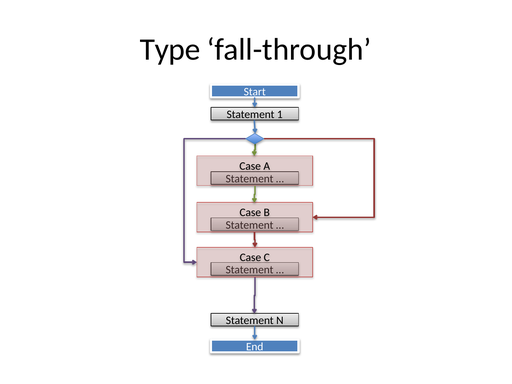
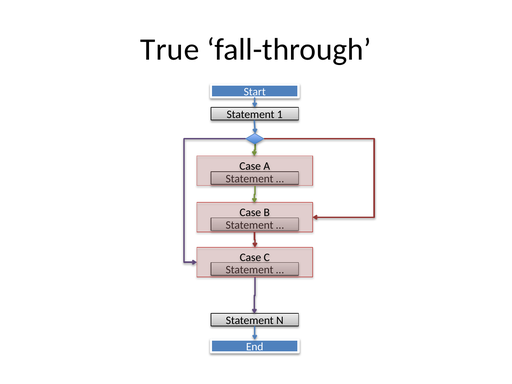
Type: Type -> True (170, 50)
